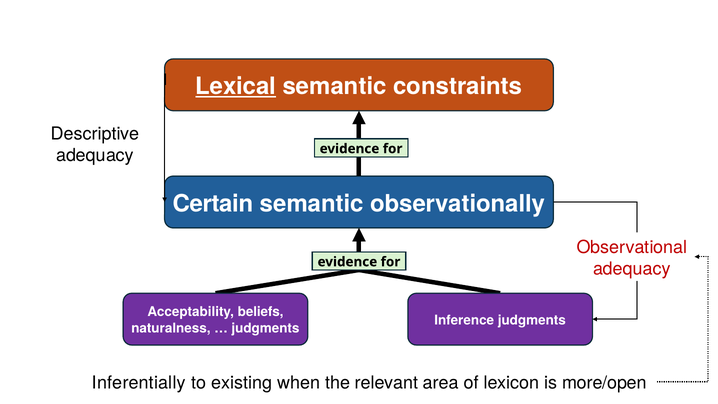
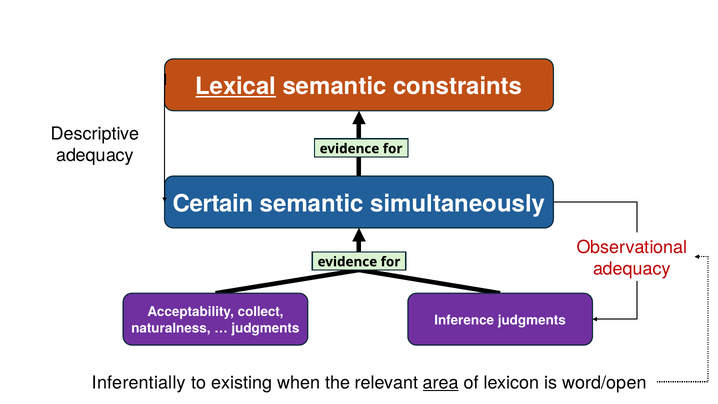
observationally: observationally -> simultaneously (458, 204)
beliefs: beliefs -> collect (261, 312)
area underline: none -> present (441, 383)
more/open: more/open -> word/open (604, 383)
